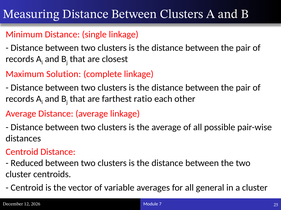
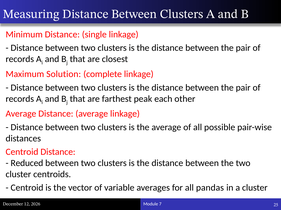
ratio: ratio -> peak (143, 99)
general: general -> pandas (210, 188)
